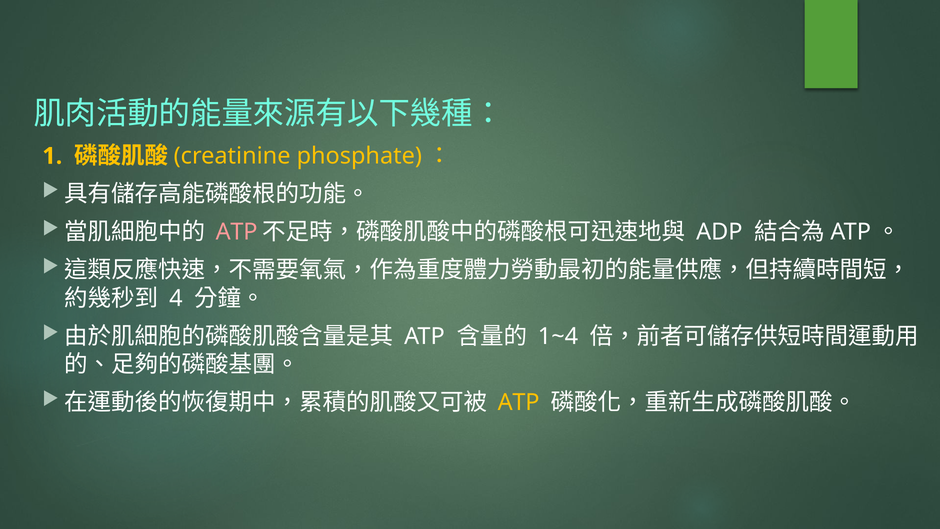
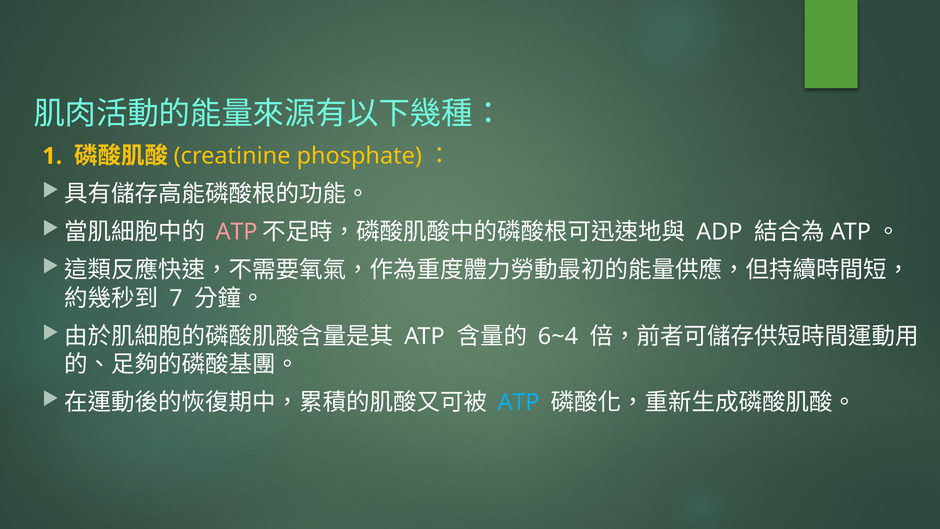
4: 4 -> 7 (176, 298)
1~4: 1~4 -> 6~4 (558, 336)
ATP colour: yellow -> light blue (519, 402)
